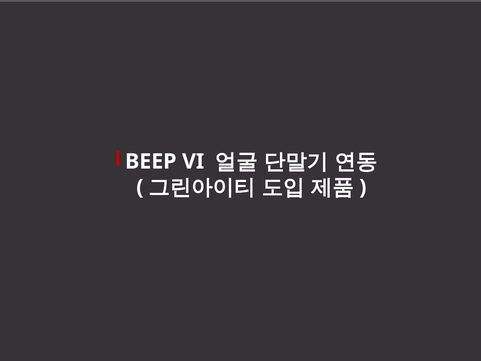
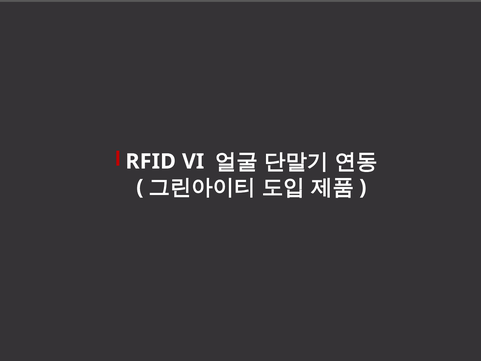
BEEP: BEEP -> RFID (151, 161)
